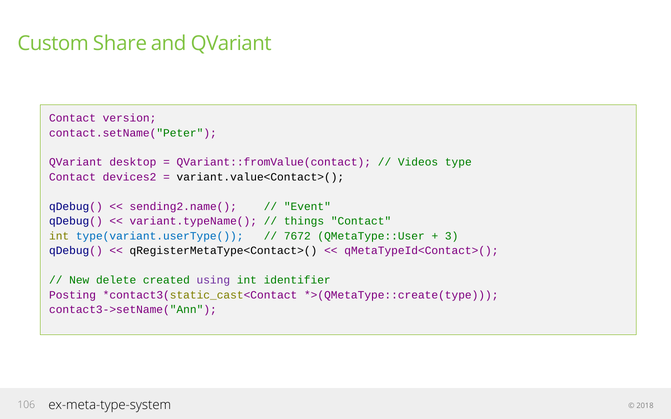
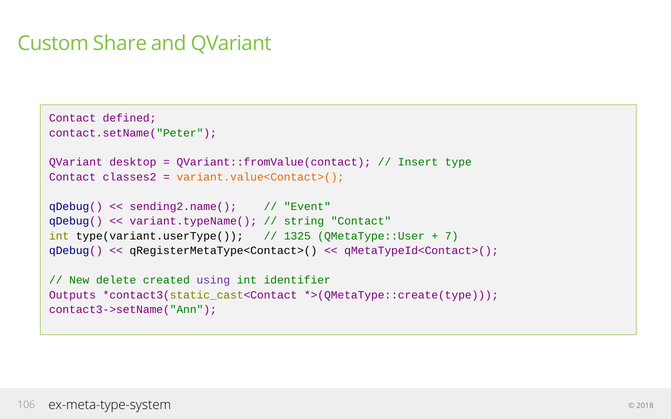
version: version -> defined (130, 118)
Videos: Videos -> Insert (418, 162)
devices2: devices2 -> classes2 (130, 177)
variant.value<Contact>( colour: black -> orange (260, 177)
things: things -> string (304, 221)
type(variant.userType( colour: blue -> black (160, 236)
7672: 7672 -> 1325 (297, 236)
3: 3 -> 7 (452, 236)
Posting: Posting -> Outputs (73, 295)
